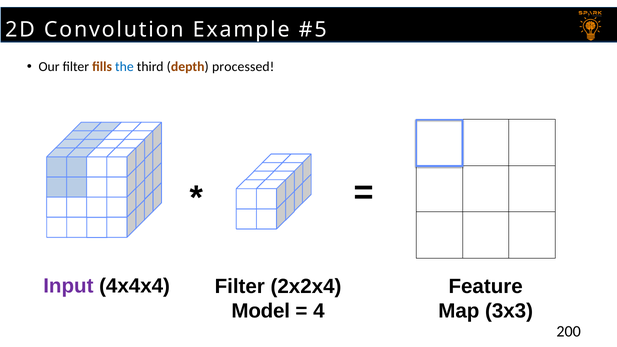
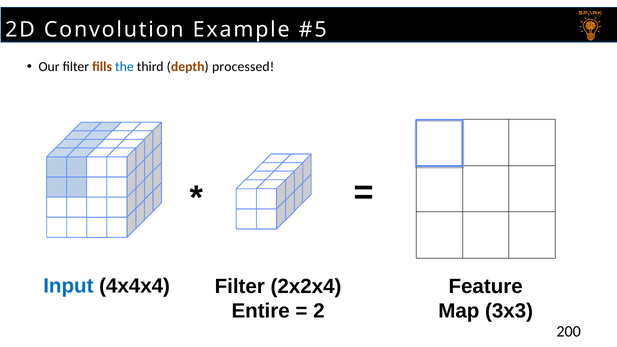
Input colour: purple -> blue (68, 286)
Model: Model -> Entire (261, 311)
4: 4 -> 2 (319, 311)
